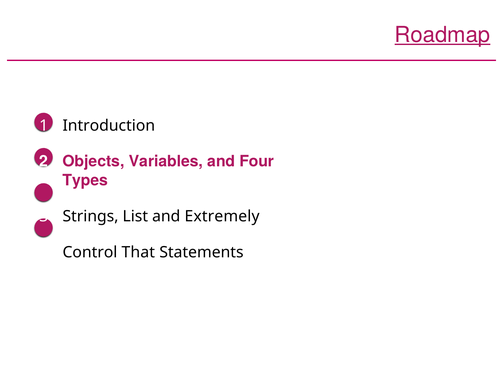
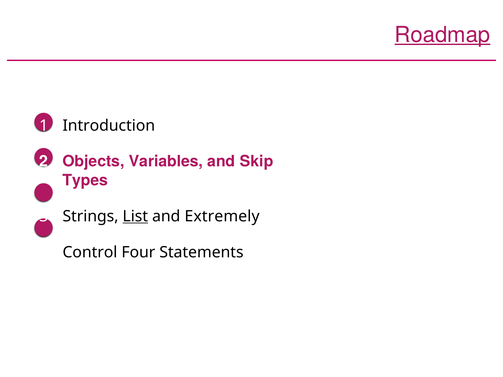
Four: Four -> Skip (257, 162)
List underline: none -> present (135, 216)
That: That -> Four (138, 252)
